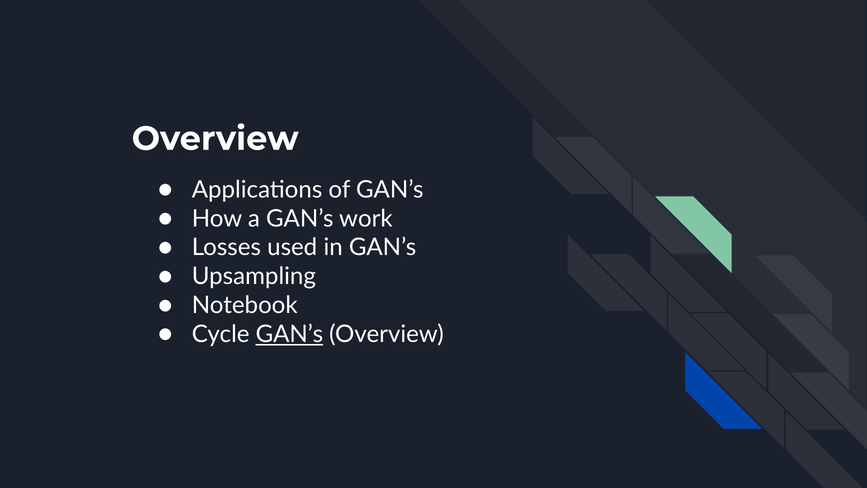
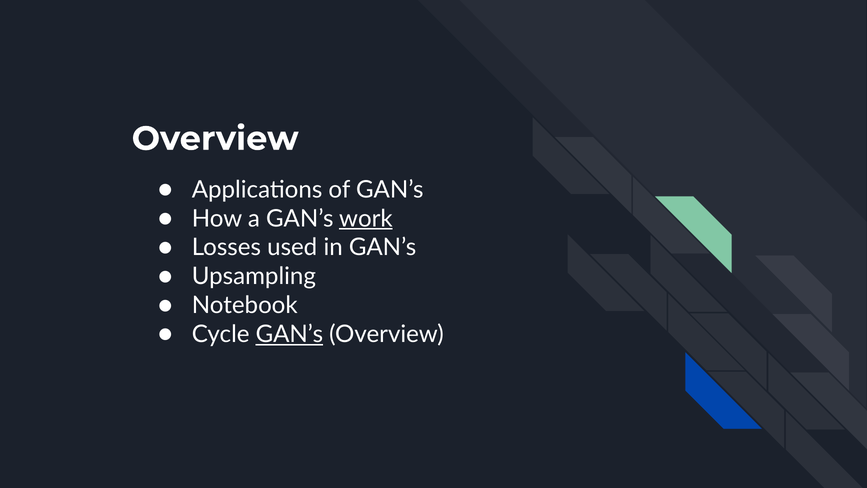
work underline: none -> present (366, 218)
